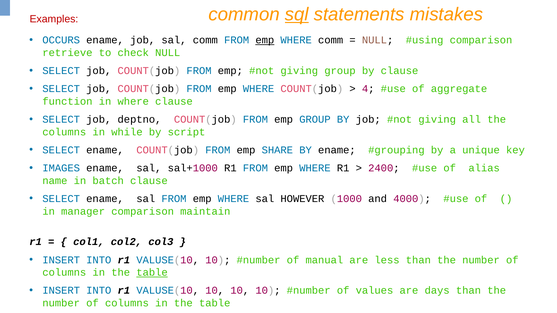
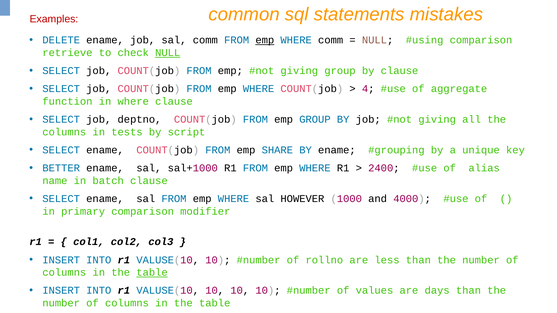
sql underline: present -> none (297, 14)
OCCURS: OCCURS -> DELETE (61, 40)
NULL underline: none -> present (168, 53)
while: while -> tests (127, 132)
IMAGES: IMAGES -> BETTER (61, 168)
manager: manager -> primary (83, 211)
maintain: maintain -> modifier (205, 211)
manual: manual -> rollno (324, 260)
